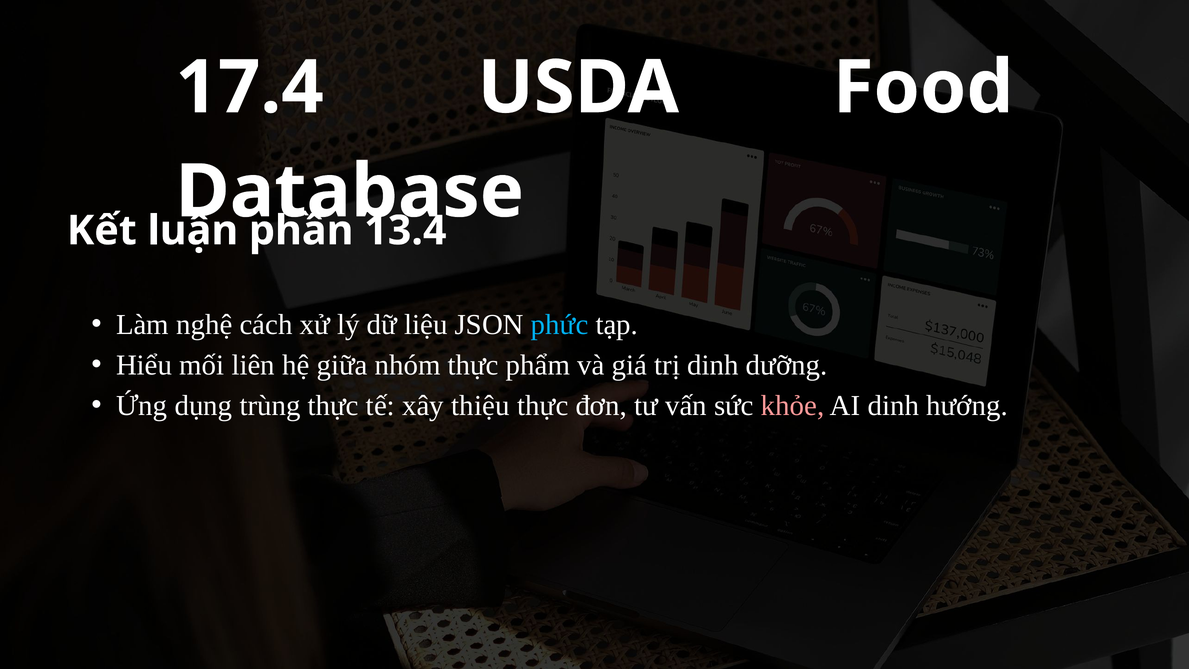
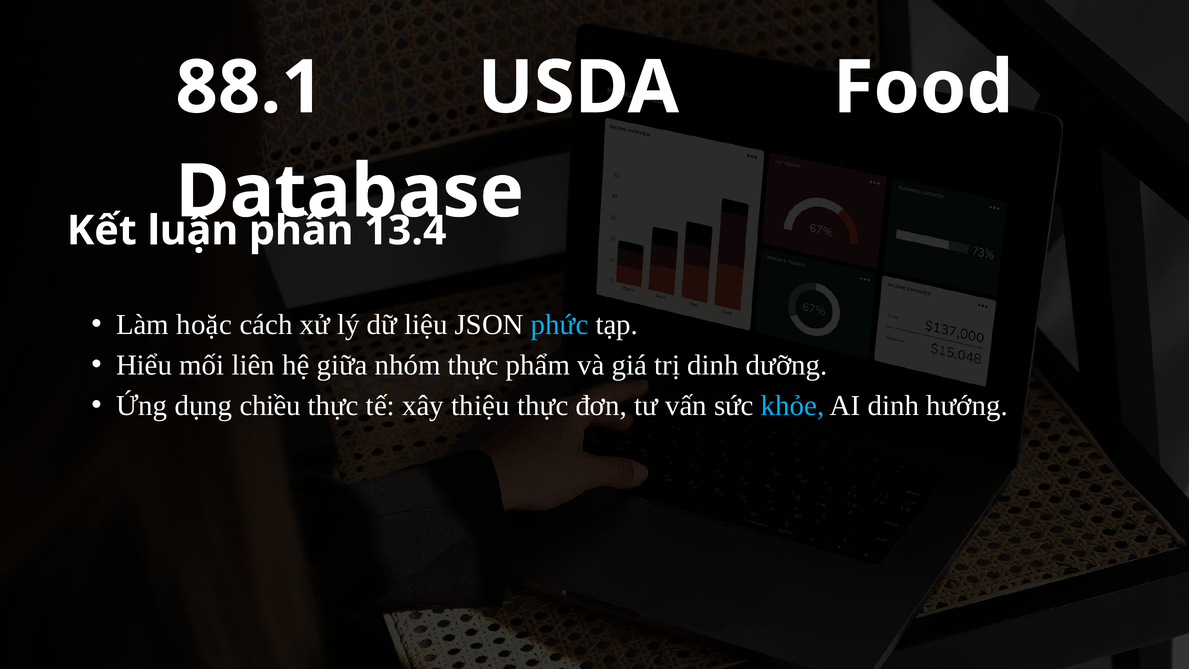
17.4: 17.4 -> 88.1 (250, 88)
nghệ: nghệ -> hoặc (204, 325)
trùng: trùng -> chiều (270, 406)
khỏe colour: pink -> light blue (793, 406)
